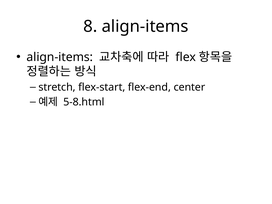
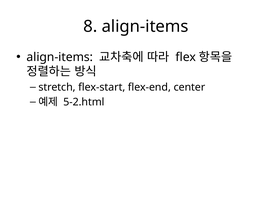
5-8.html: 5-8.html -> 5-2.html (84, 102)
